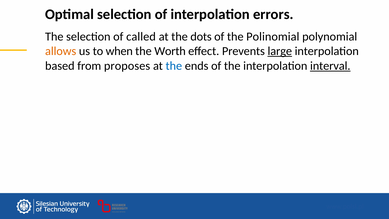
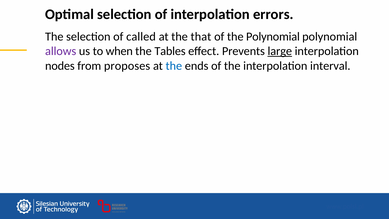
dots: dots -> that (201, 37)
the Polinomial: Polinomial -> Polynomial (273, 37)
allows colour: orange -> purple (61, 51)
Worth: Worth -> Tables (170, 51)
based: based -> nodes (60, 66)
interval underline: present -> none (330, 66)
